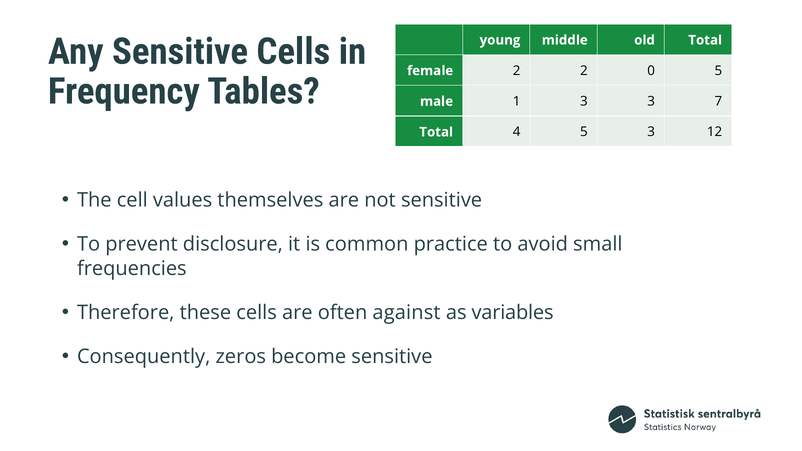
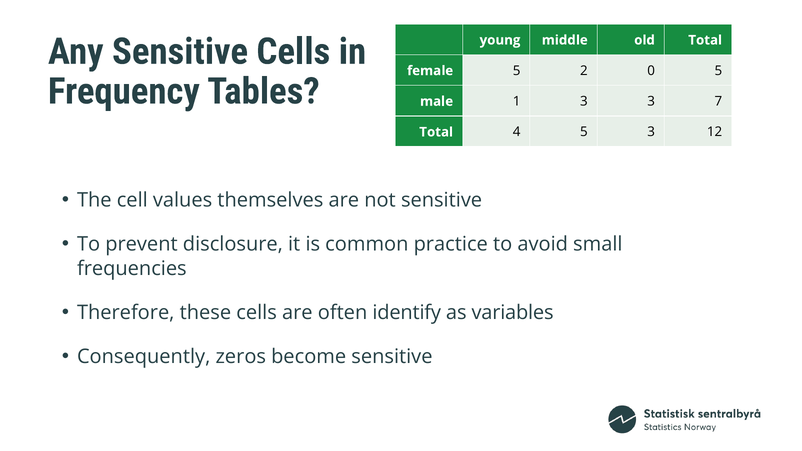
female 2: 2 -> 5 (517, 71)
against: against -> identify (407, 313)
